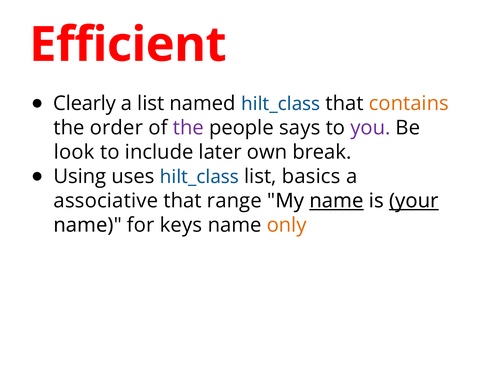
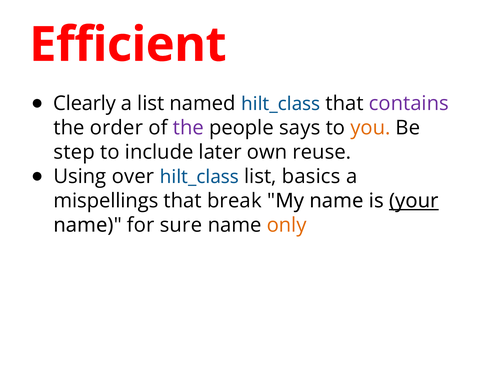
contains colour: orange -> purple (409, 103)
you colour: purple -> orange (370, 128)
look: look -> step (74, 152)
break: break -> reuse (322, 152)
uses: uses -> over (133, 176)
associative: associative -> mispellings (106, 201)
range: range -> break (234, 201)
name underline: present -> none (337, 201)
keys: keys -> sure (181, 225)
